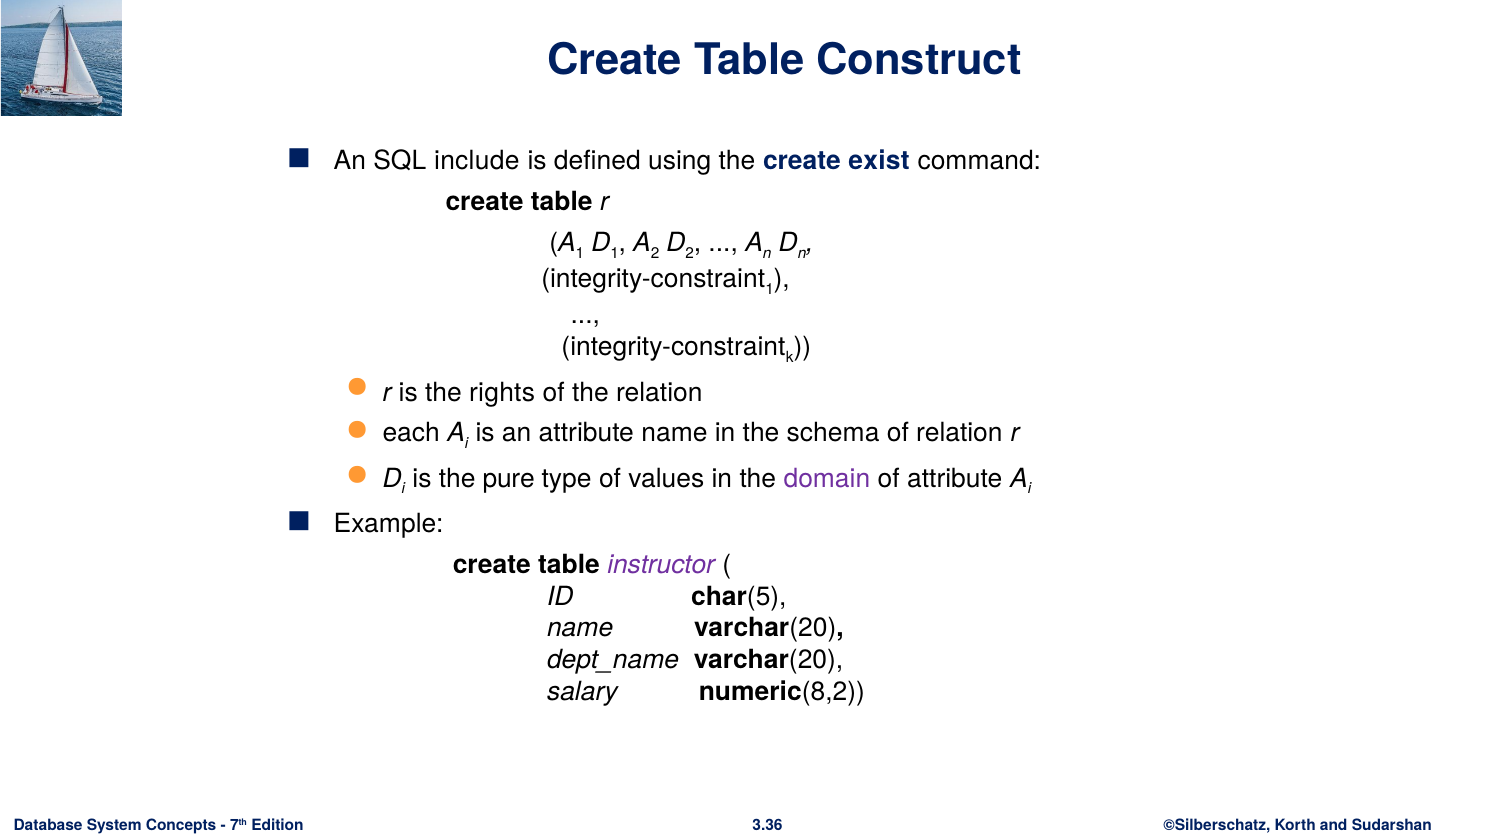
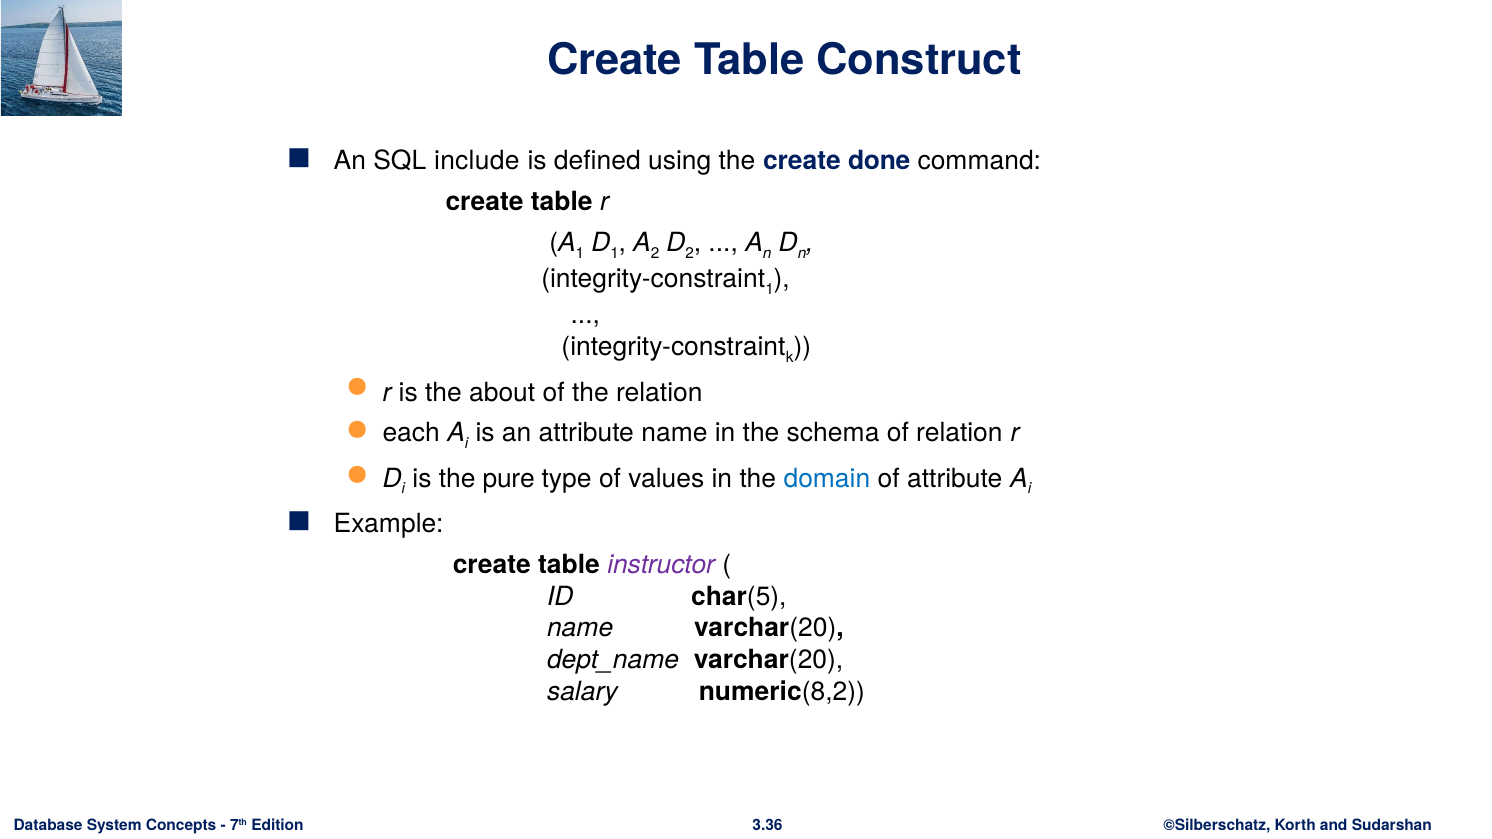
exist: exist -> done (879, 161)
rights: rights -> about (502, 392)
domain colour: purple -> blue (827, 479)
